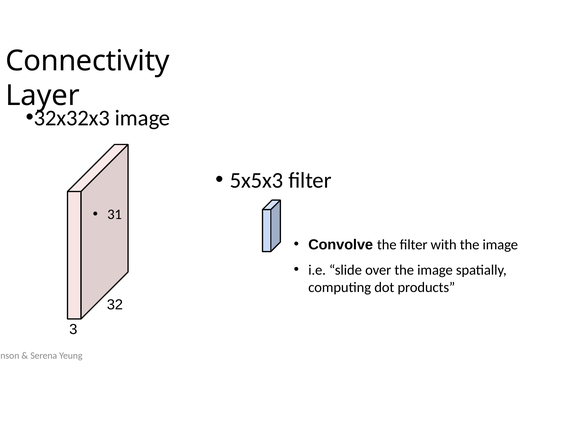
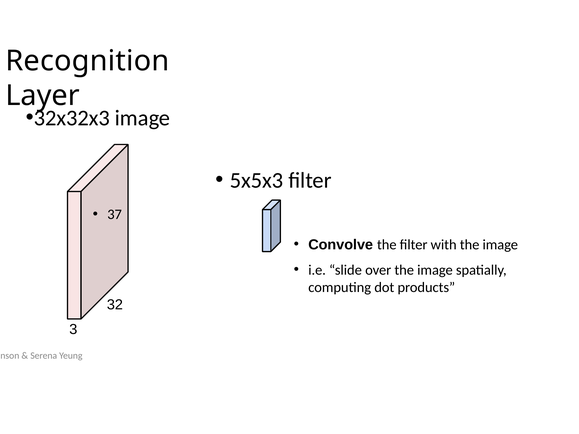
Connectivity: Connectivity -> Recognition (87, 61)
31: 31 -> 37 (115, 215)
